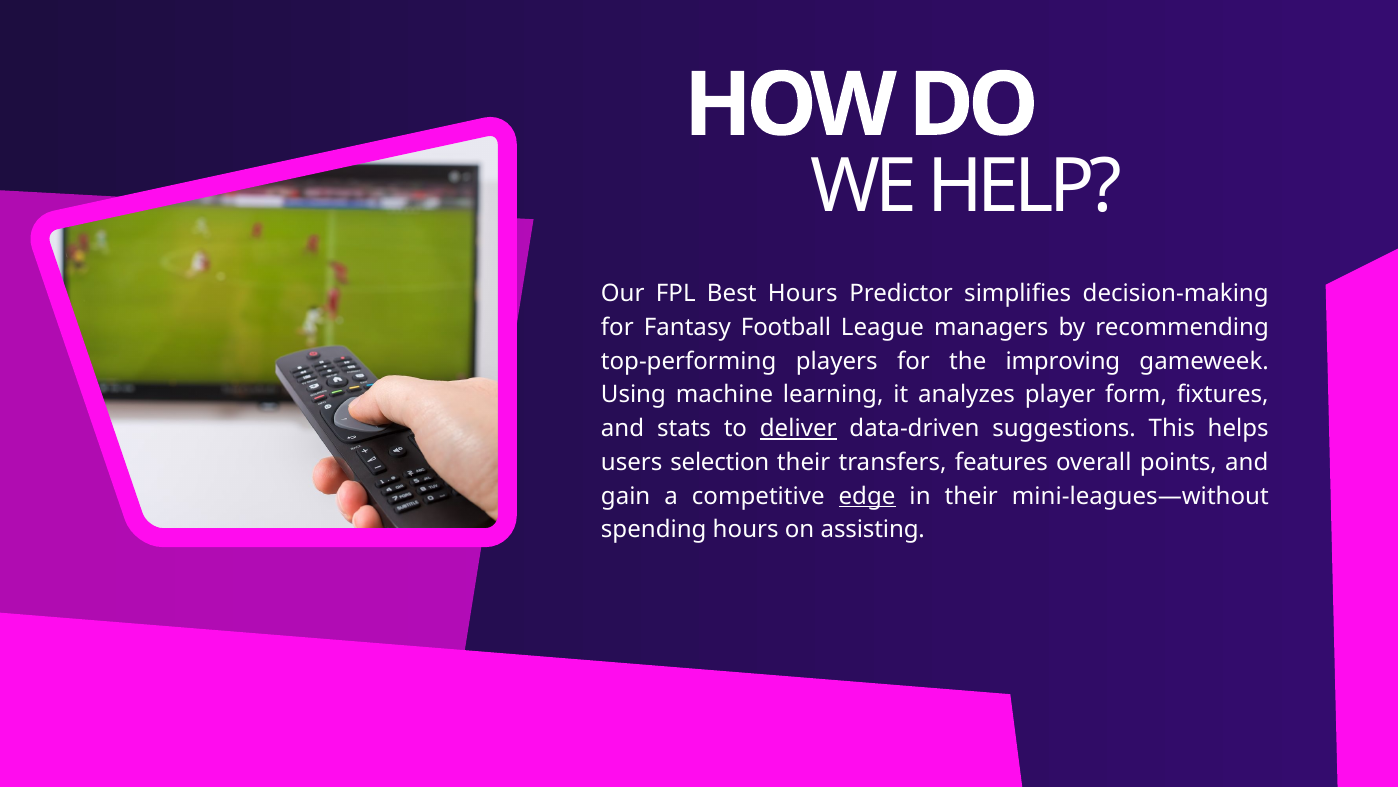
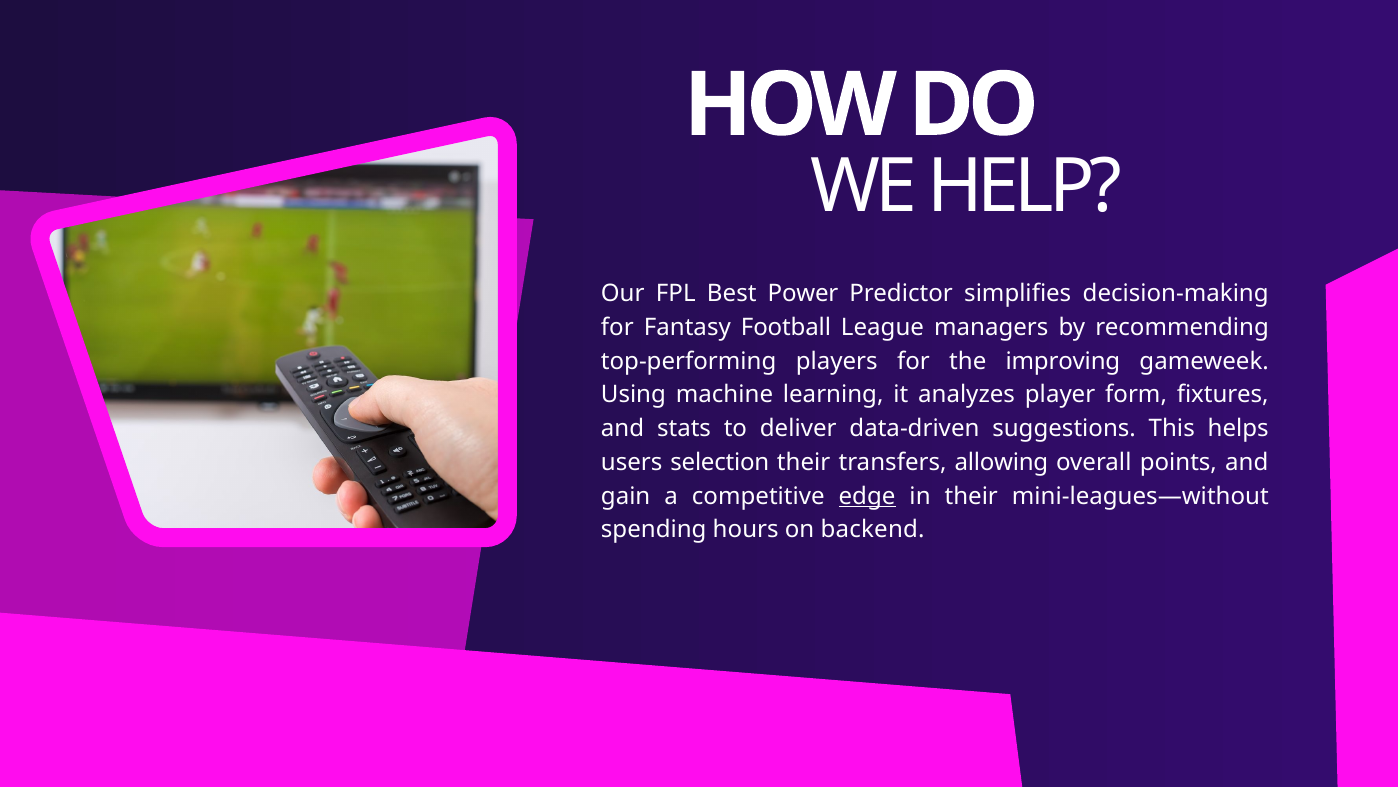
Best Hours: Hours -> Power (803, 293)
deliver underline: present -> none (798, 428)
features: features -> allowing (1001, 462)
assisting: assisting -> backend (873, 529)
